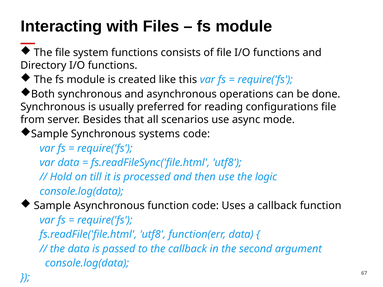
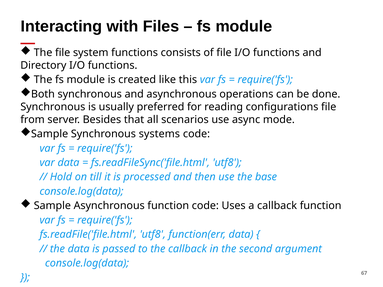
logic: logic -> base (266, 177)
